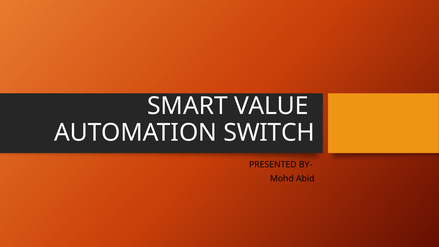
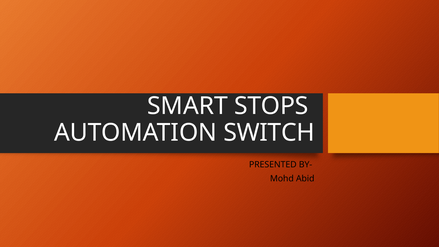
VALUE: VALUE -> STOPS (271, 106)
